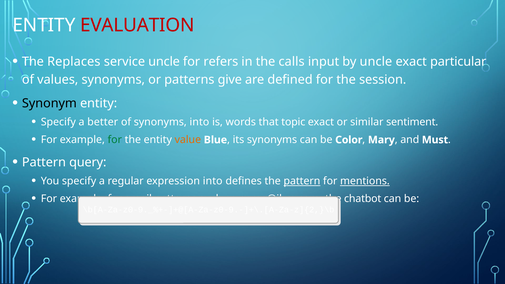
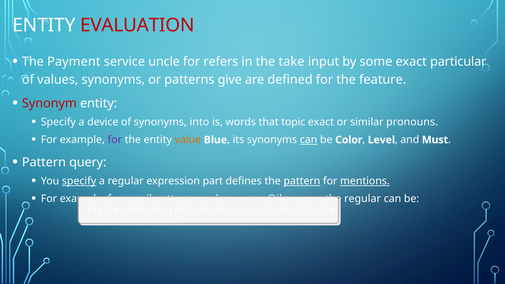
Replaces: Replaces -> Payment (74, 62)
calls: calls -> take (292, 62)
by uncle: uncle -> some (376, 62)
session: session -> feature (383, 80)
Synonym colour: black -> red (49, 103)
better: better -> device (103, 122)
sentiment: sentiment -> pronouns (412, 122)
for colour: green -> purple (115, 140)
can underline: none -> present (309, 140)
Mary: Mary -> Level (381, 140)
specify underline: none -> present (79, 181)
expression into: into -> part (213, 181)
chatbot: chatbot -> regular (363, 199)
